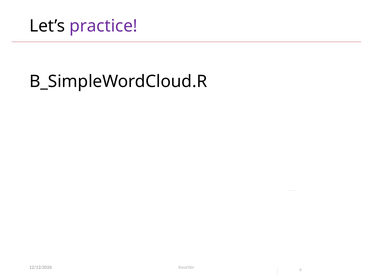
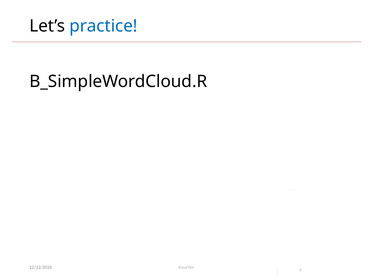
practice colour: purple -> blue (103, 26)
